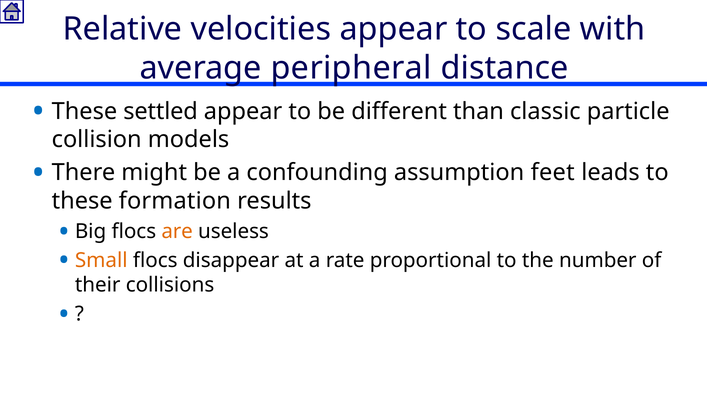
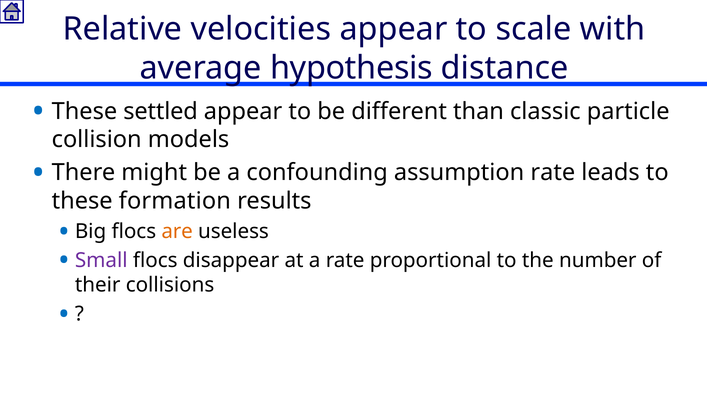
peripheral: peripheral -> hypothesis (351, 68)
assumption feet: feet -> rate (553, 173)
Small colour: orange -> purple (101, 260)
